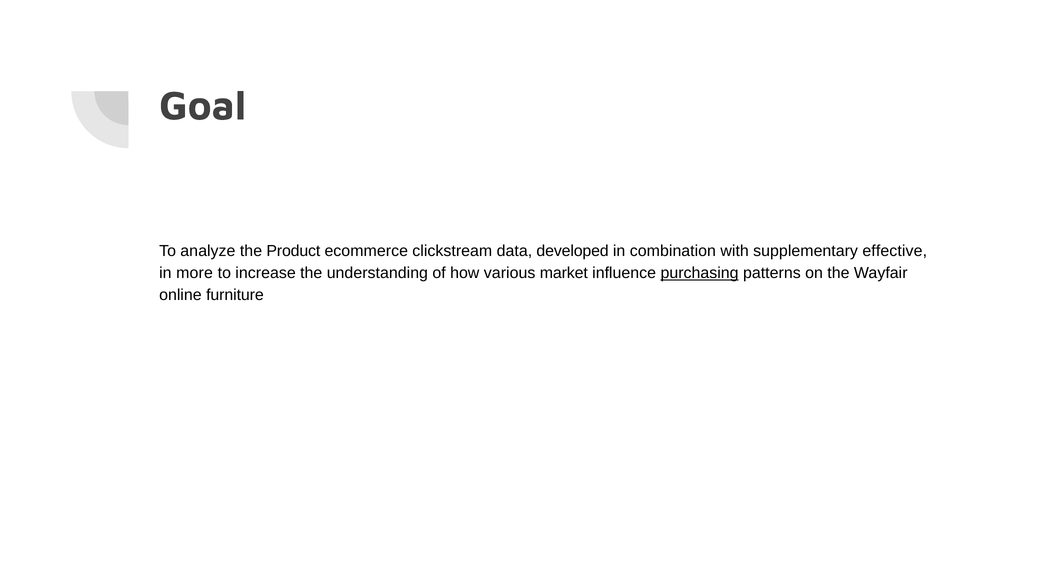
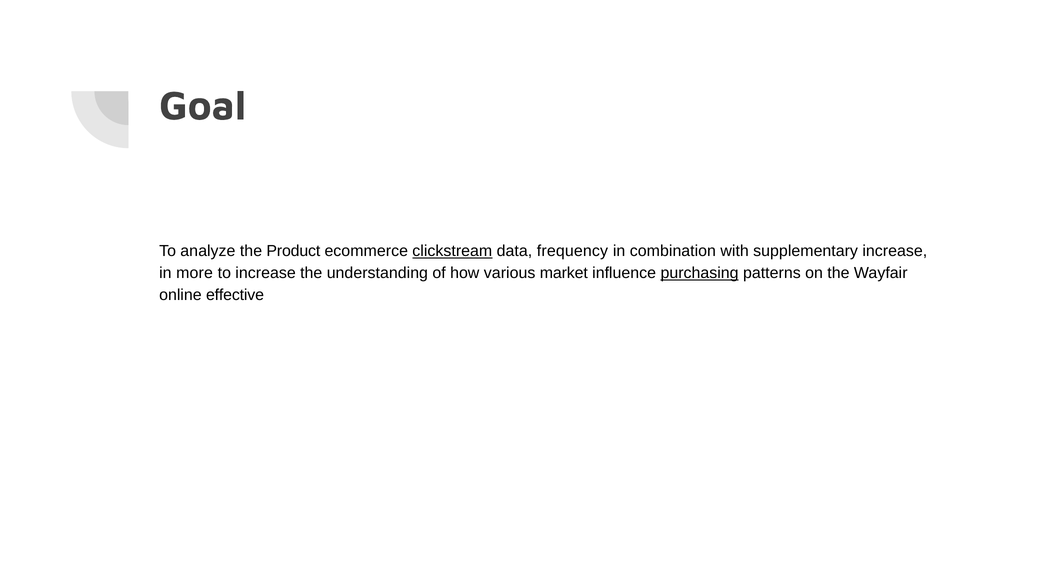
clickstream underline: none -> present (452, 251)
developed: developed -> frequency (572, 251)
supplementary effective: effective -> increase (895, 251)
furniture: furniture -> effective (235, 295)
